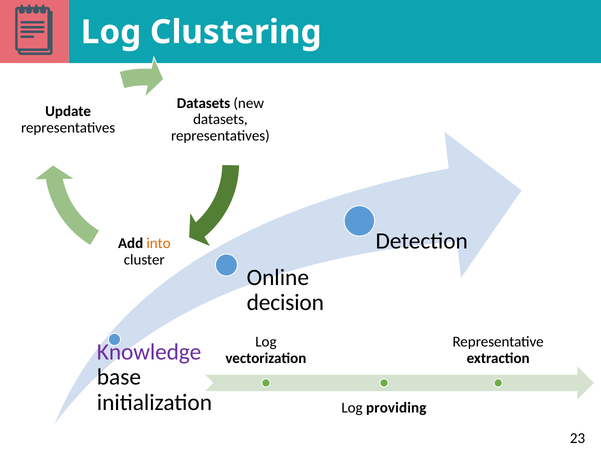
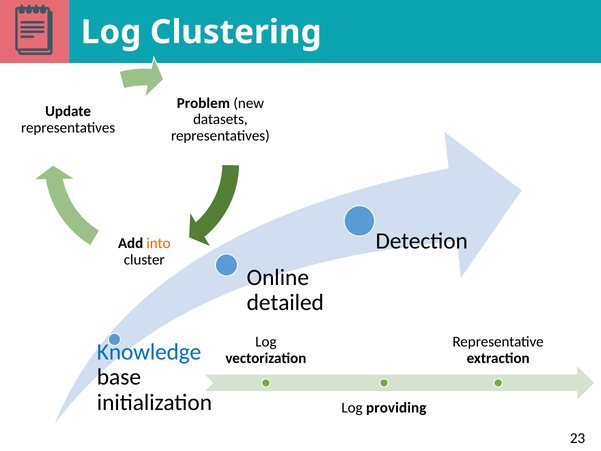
Datasets: Datasets -> Problem (203, 103)
decision: decision -> detailed (285, 303)
Knowledge colour: purple -> blue (149, 352)
